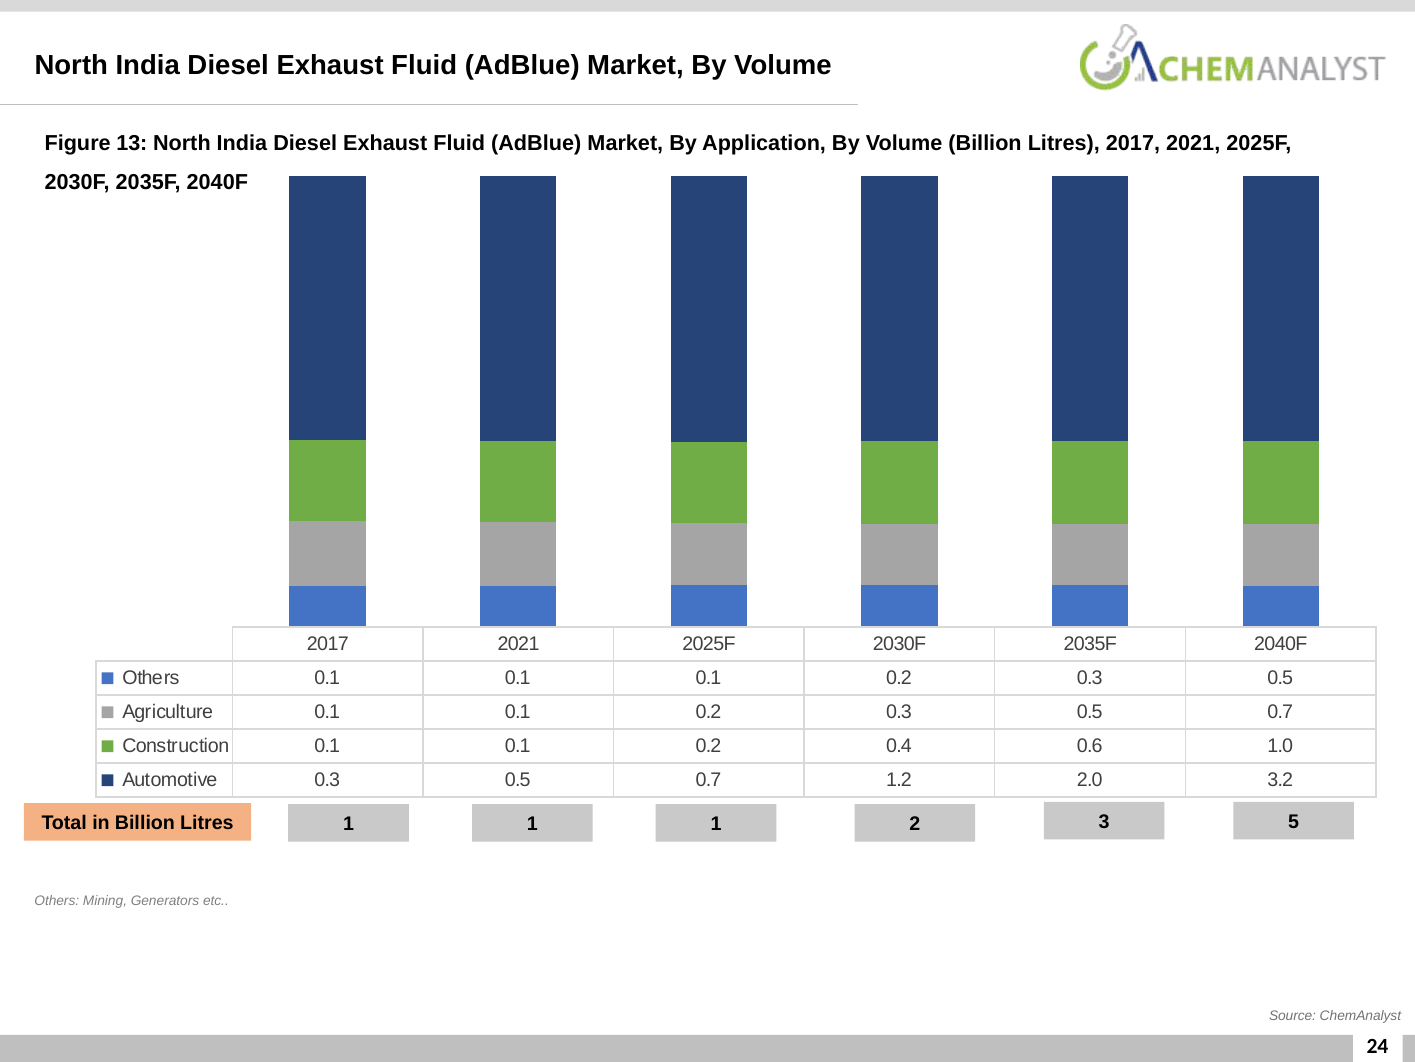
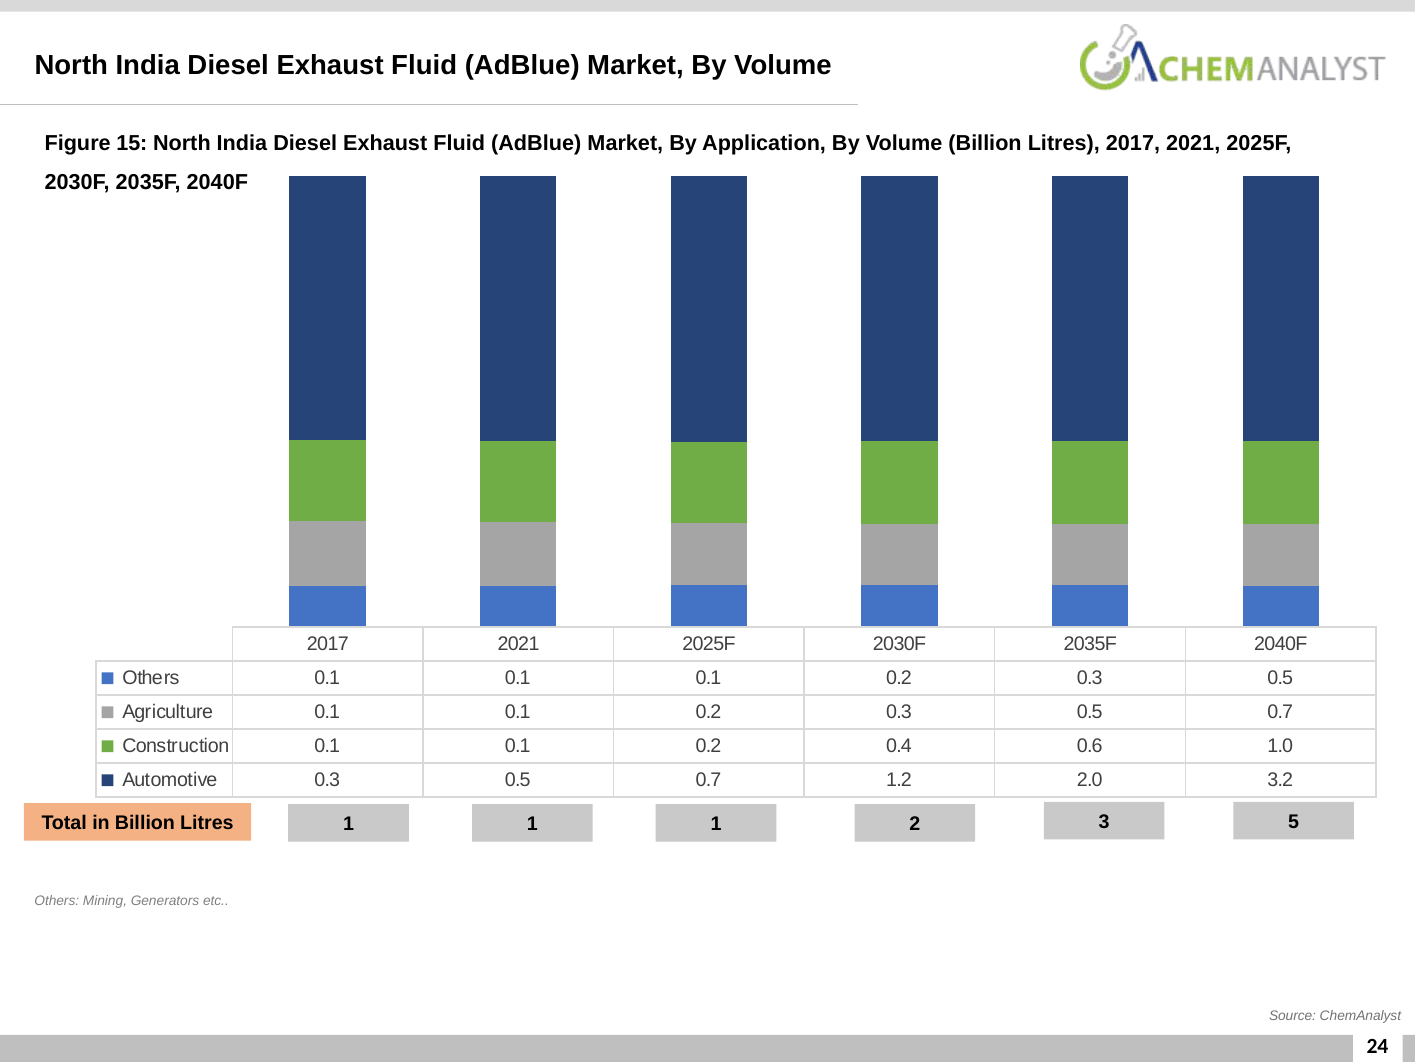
13: 13 -> 15 (132, 143)
